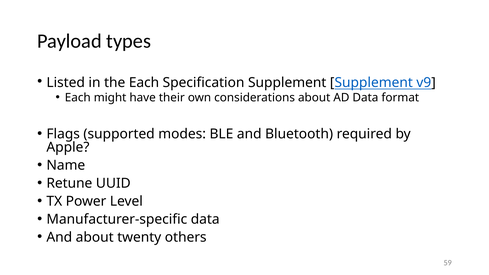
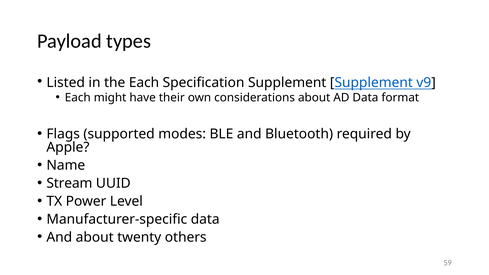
Retune: Retune -> Stream (69, 183)
